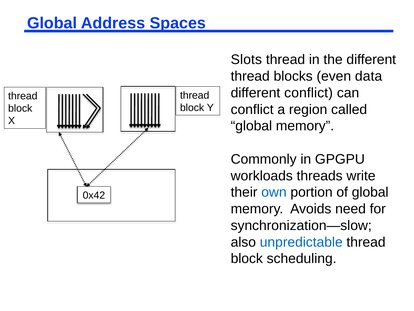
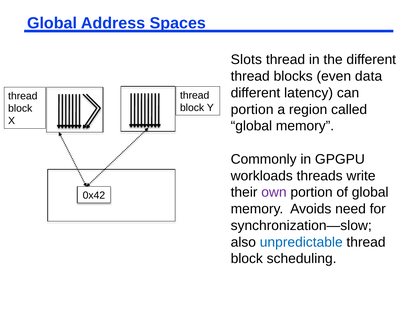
different conflict: conflict -> latency (309, 93)
conflict: conflict -> portion (252, 109)
own colour: blue -> purple (274, 192)
